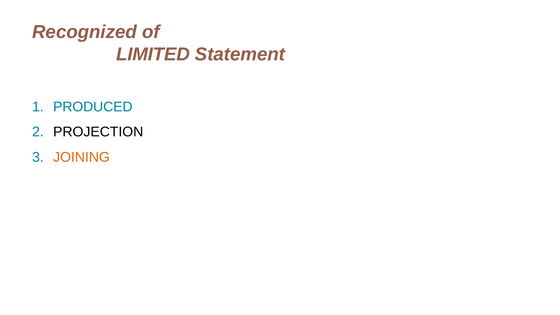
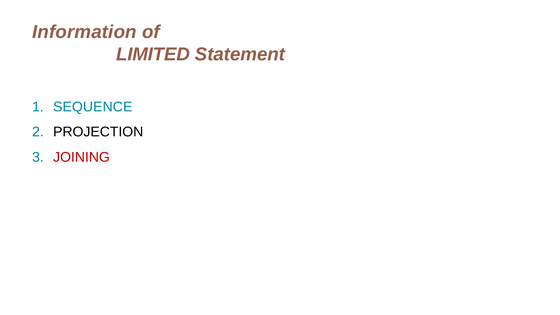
Recognized: Recognized -> Information (84, 32)
PRODUCED: PRODUCED -> SEQUENCE (93, 107)
JOINING colour: orange -> red (81, 157)
